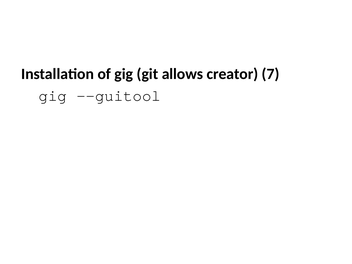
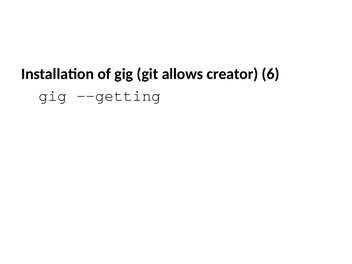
7: 7 -> 6 (271, 74)
--guitool: --guitool -> --getting (119, 96)
